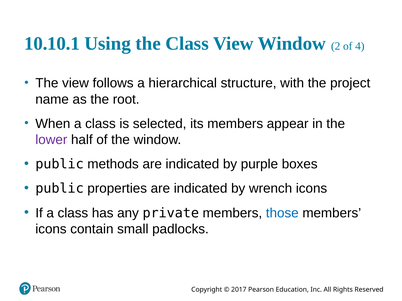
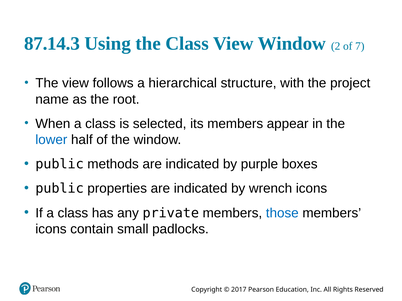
10.10.1: 10.10.1 -> 87.14.3 (52, 44)
4: 4 -> 7 (360, 46)
lower colour: purple -> blue (51, 140)
